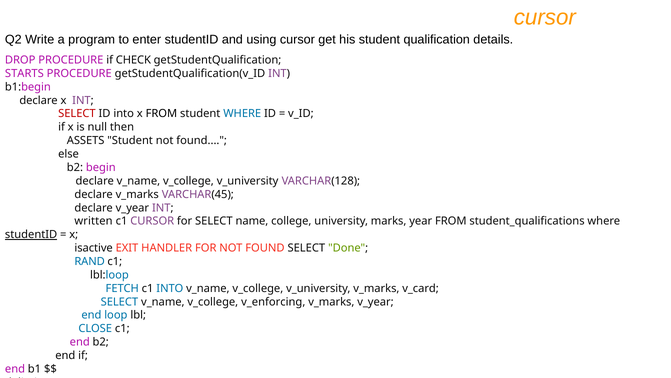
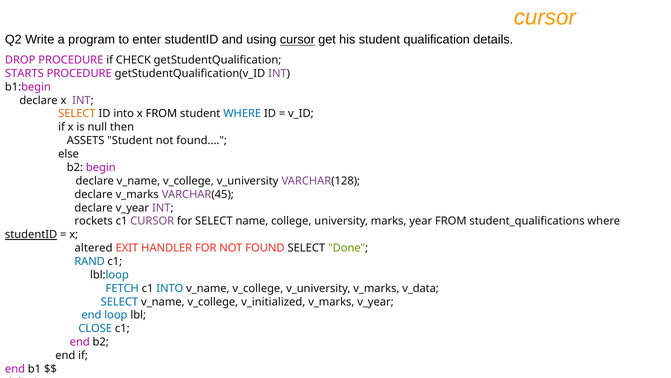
cursor underline: none -> present (297, 40)
SELECT colour: red -> orange (77, 114)
written: written -> rockets (94, 221)
isactive: isactive -> altered (94, 248)
v_card: v_card -> v_data (421, 288)
v_enforcing: v_enforcing -> v_initialized (273, 301)
